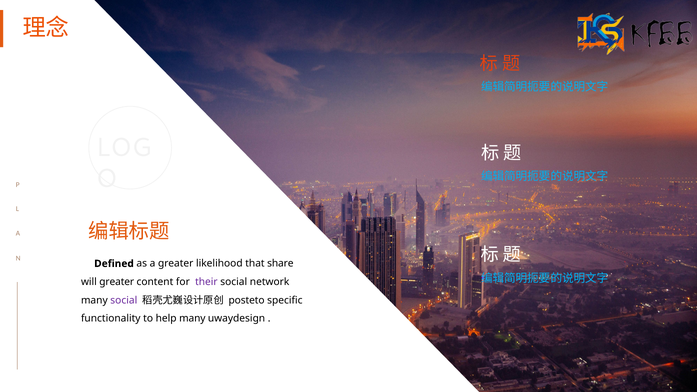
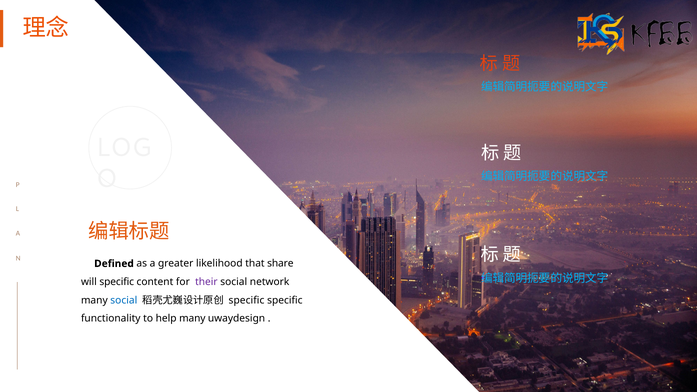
will greater: greater -> specific (117, 282)
social colour: purple -> blue (124, 300)
posteto: posteto -> specific (247, 300)
